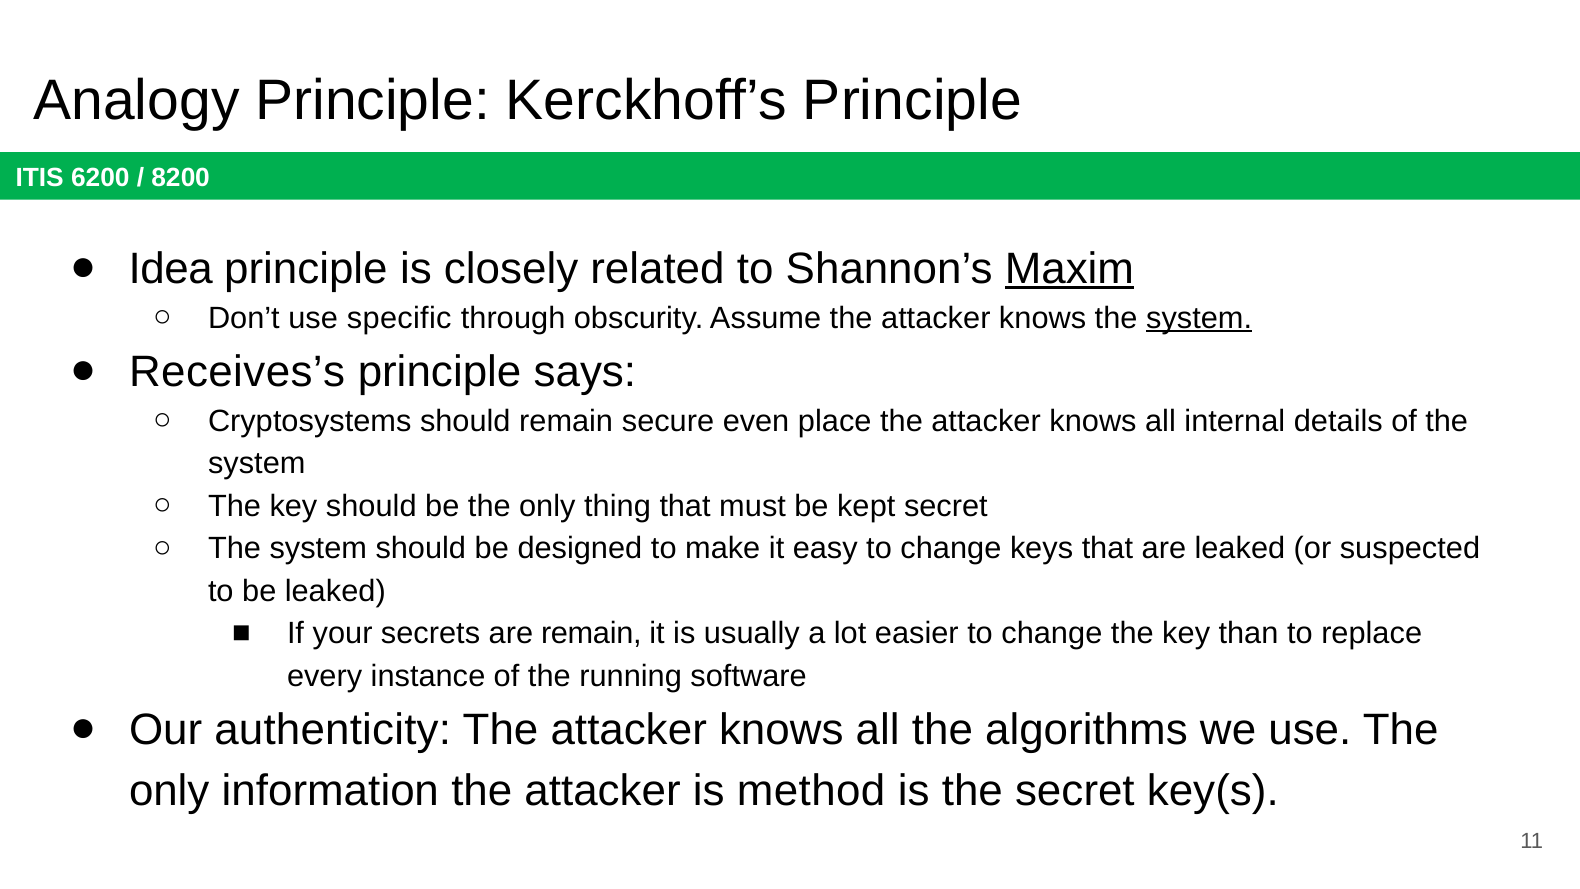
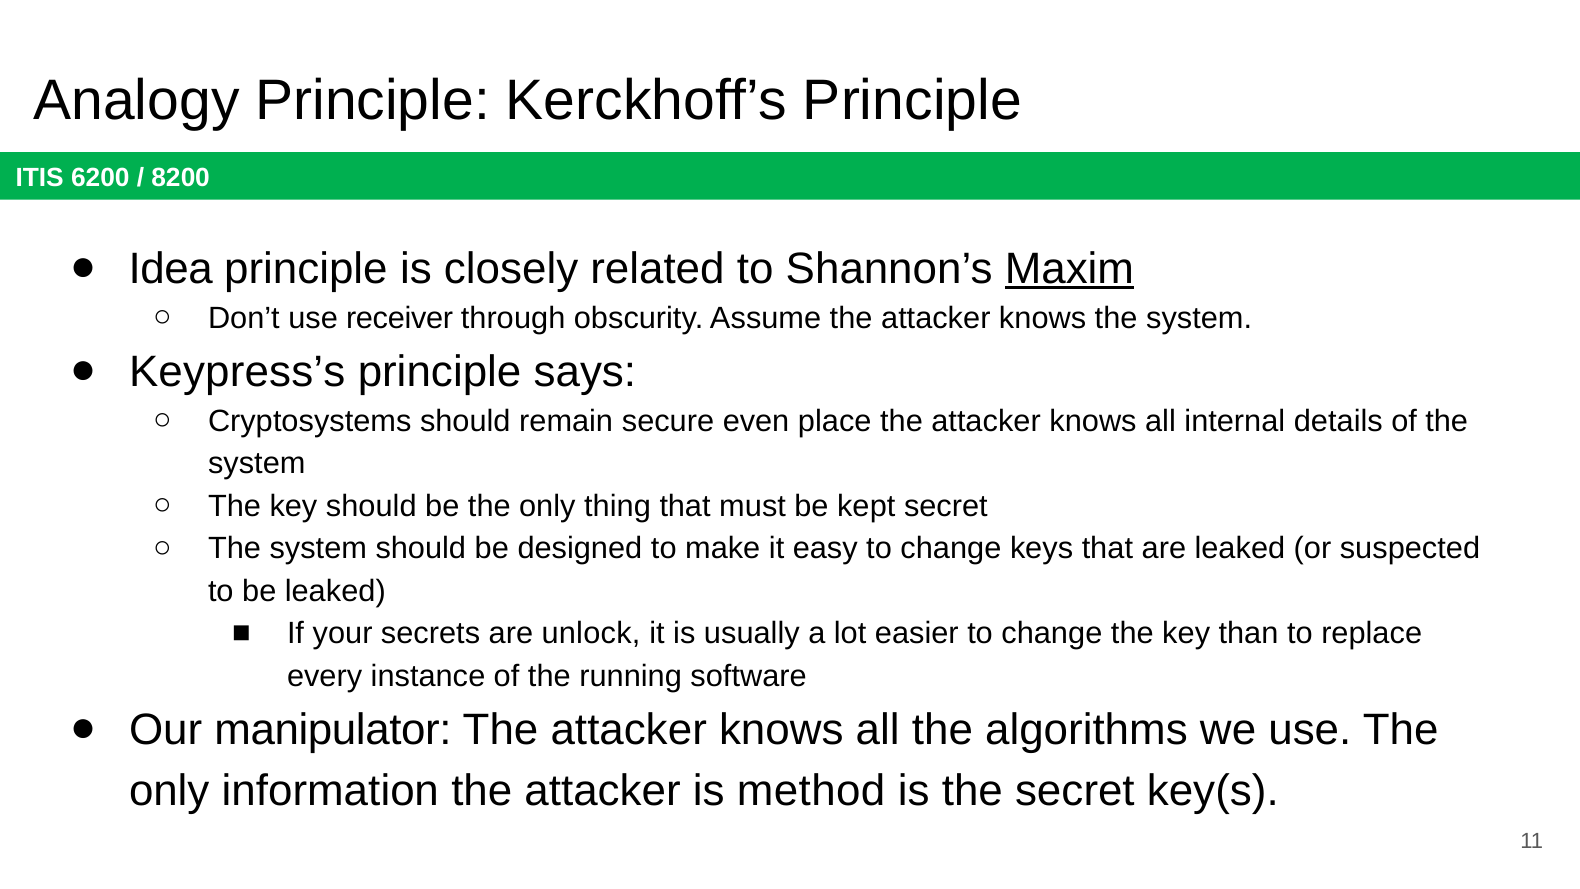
specific: specific -> receiver (400, 318)
system underline: present -> none (1199, 318)
Receives’s: Receives’s -> Keypress’s (237, 372)
are remain: remain -> unlock (591, 634)
authenticity: authenticity -> manipulator (333, 730)
